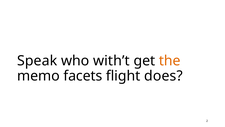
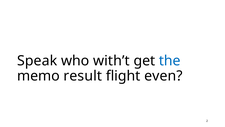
the colour: orange -> blue (170, 60)
facets: facets -> result (83, 76)
does: does -> even (163, 76)
